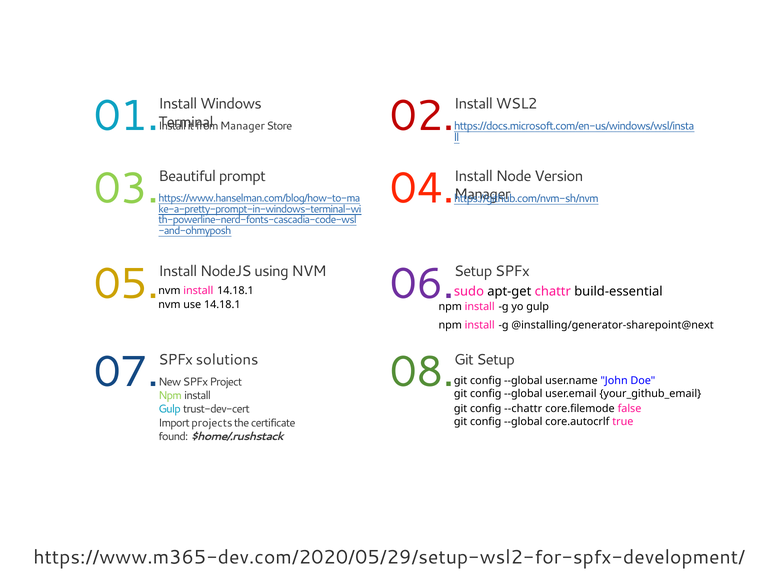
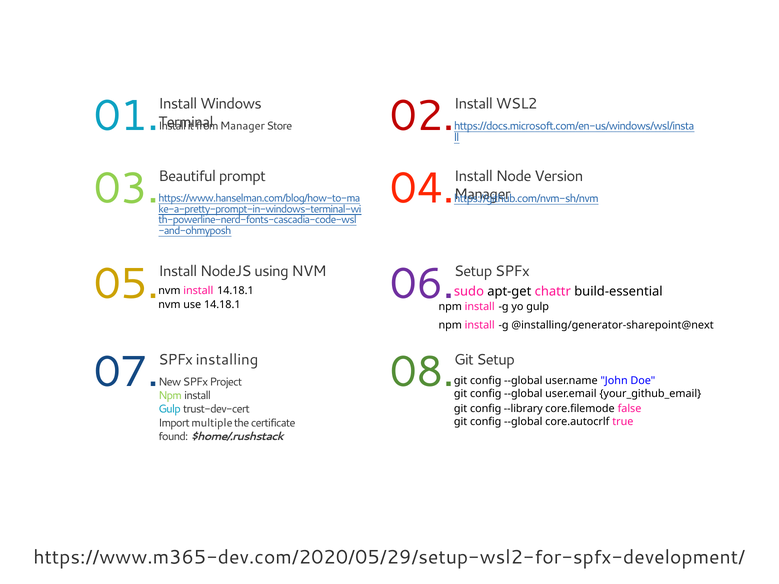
solutions: solutions -> installing (227, 360)
--chattr: --chattr -> --library (523, 409)
projects: projects -> multiple (212, 423)
